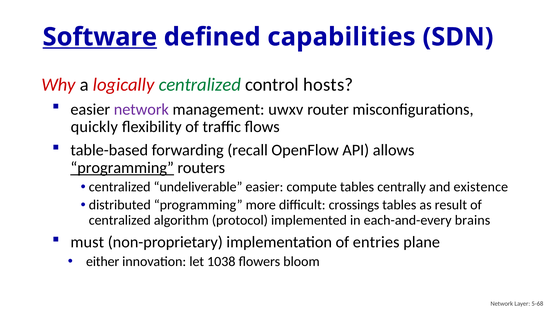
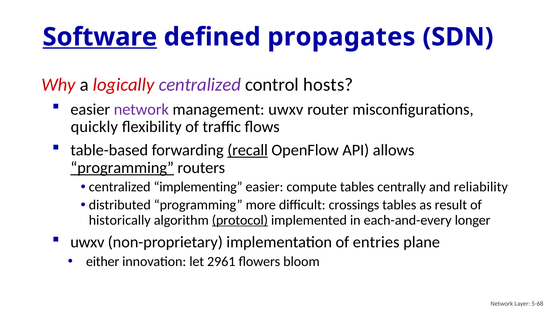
capabilities: capabilities -> propagates (341, 37)
centralized colour: green -> purple (200, 85)
recall underline: none -> present (248, 150)
undeliverable: undeliverable -> implementing (198, 187)
existence: existence -> reliability (481, 187)
centralized: centralized -> historically (120, 220)
protocol underline: none -> present (240, 220)
brains: brains -> longer (473, 220)
must: must -> uwxv (87, 242)
1038: 1038 -> 2961 (221, 261)
